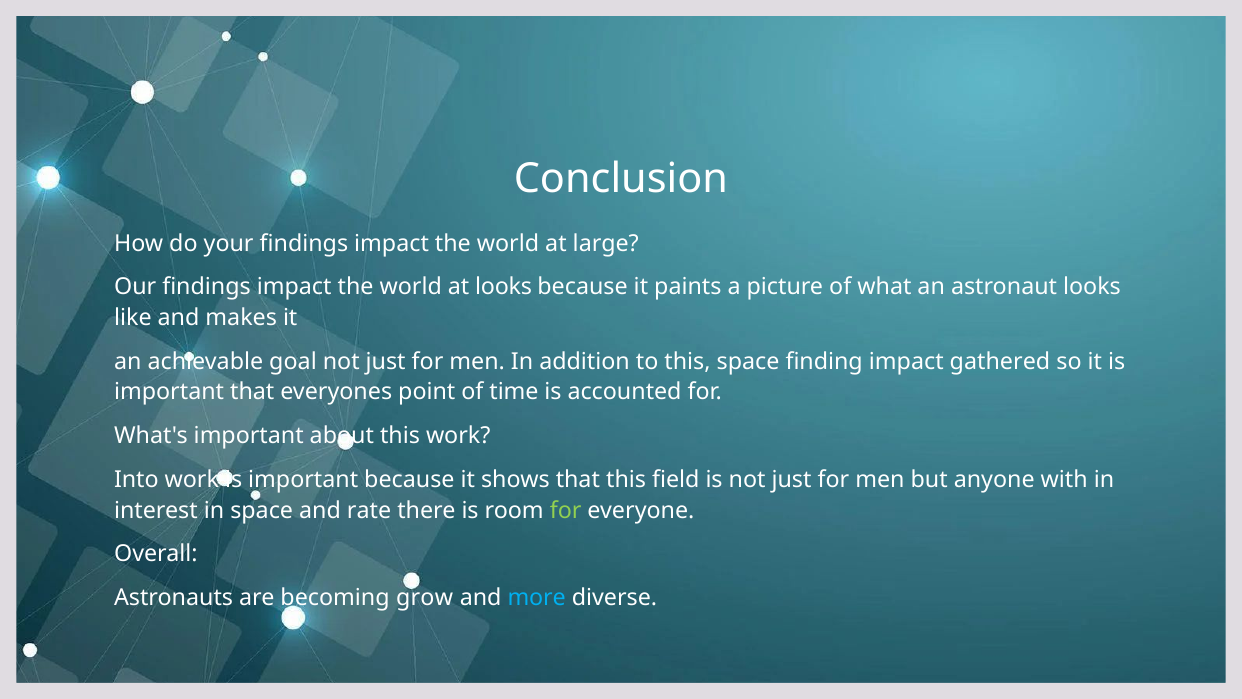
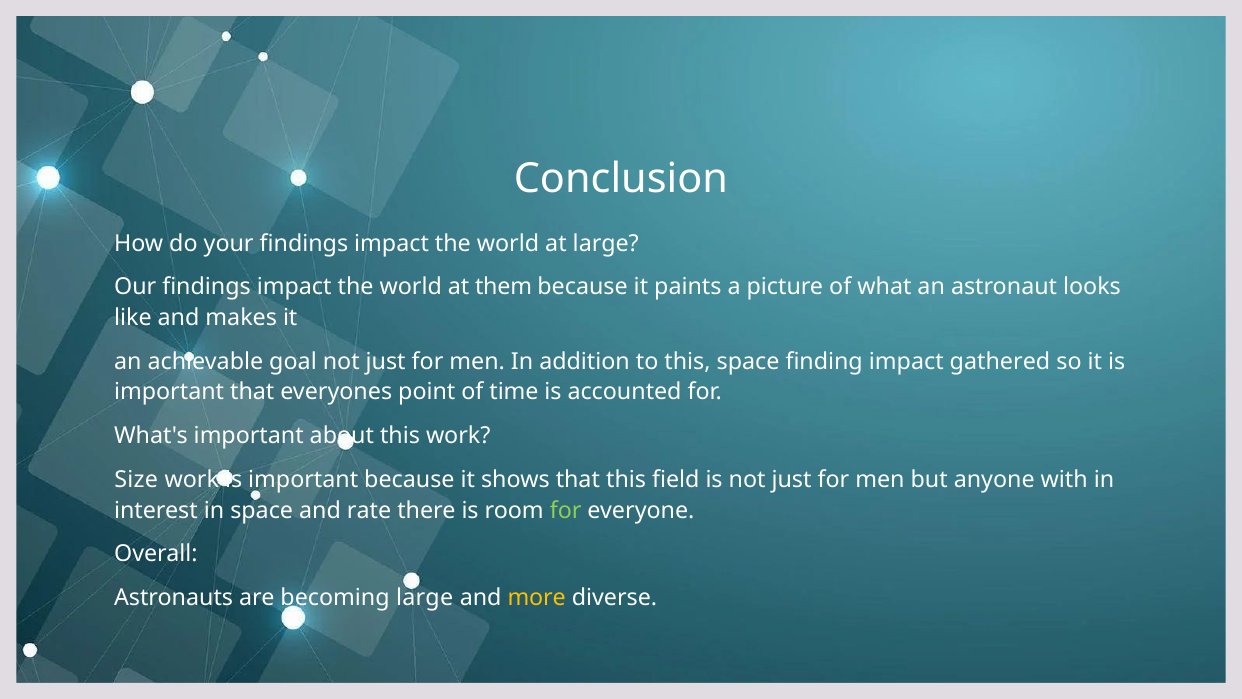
at looks: looks -> them (504, 287)
Into: Into -> Size (136, 479)
becoming grow: grow -> large (425, 598)
more colour: light blue -> yellow (537, 598)
